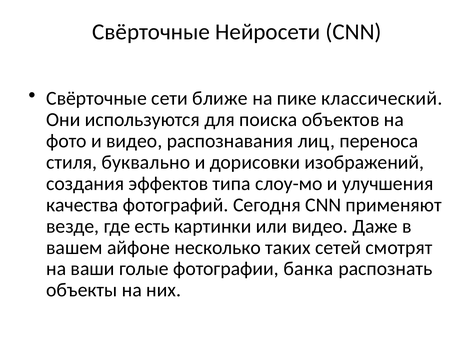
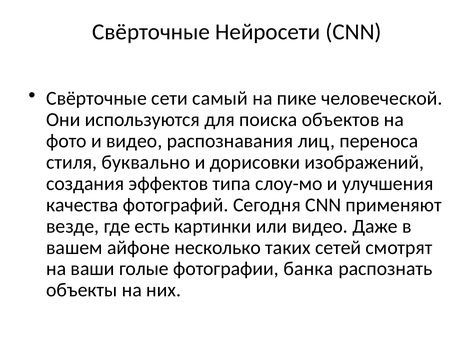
ближе: ближе -> самый (220, 99)
классический: классический -> человеческой (382, 99)
